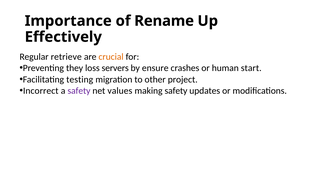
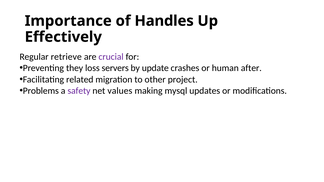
Rename: Rename -> Handles (164, 21)
crucial colour: orange -> purple (111, 57)
ensure: ensure -> update (155, 68)
start: start -> after (251, 68)
testing: testing -> related (80, 80)
Incorrect: Incorrect -> Problems (41, 91)
making safety: safety -> mysql (176, 91)
